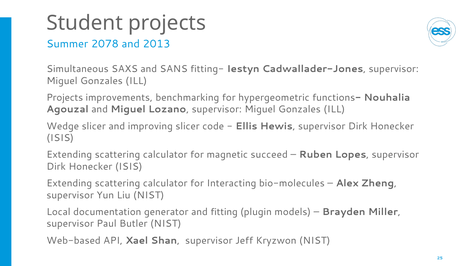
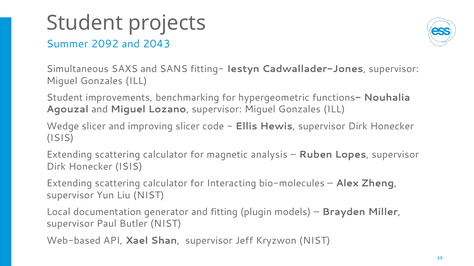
2078: 2078 -> 2092 (105, 44)
2013: 2013 -> 2043 (157, 44)
Projects: Projects -> Student (65, 98)
succeed: succeed -> analysis (269, 155)
